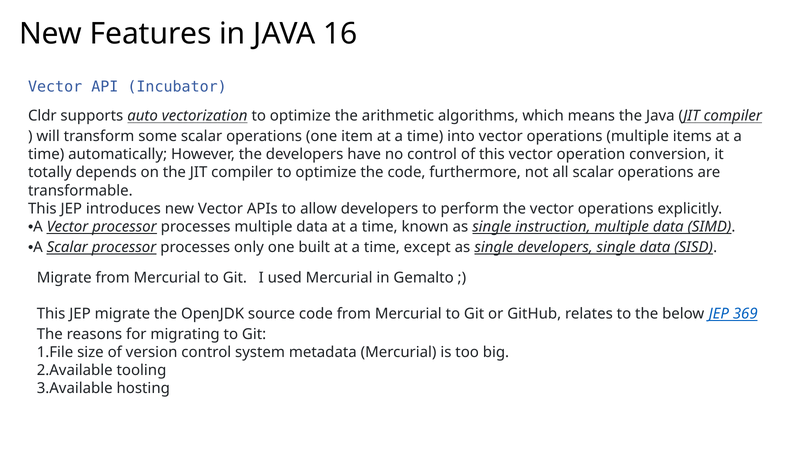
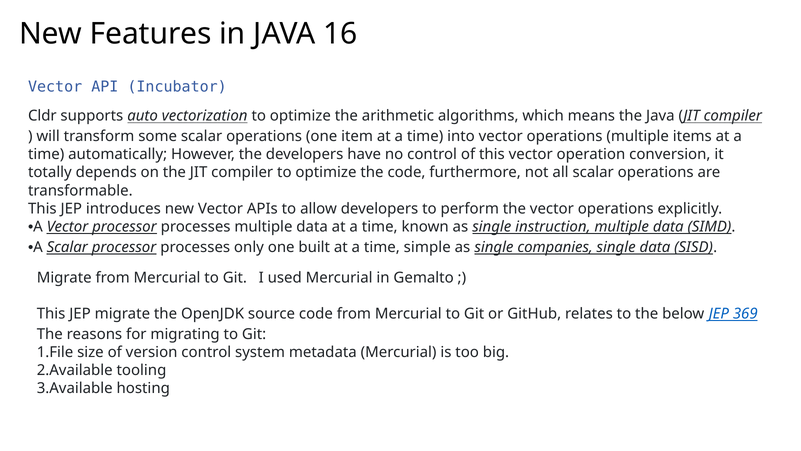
except: except -> simple (427, 247)
single developers: developers -> companies (555, 247)
